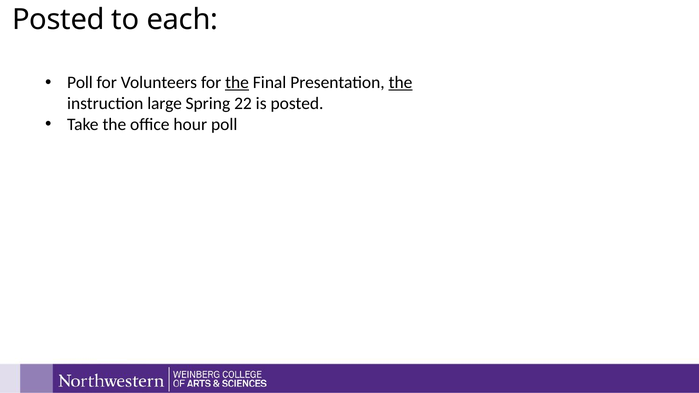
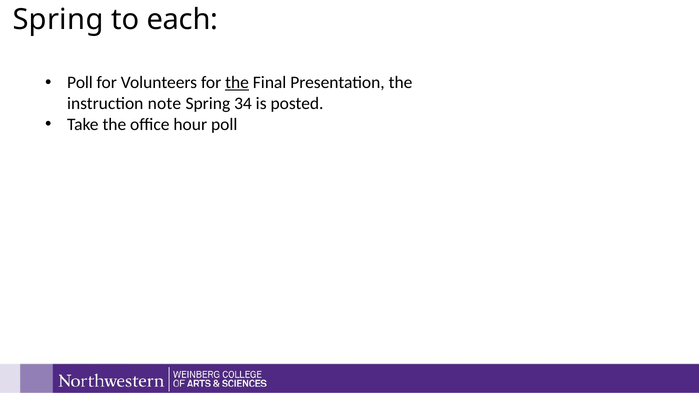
Posted: Posted -> Spring (58, 20)
the underline: present -> none (401, 83)
large: large -> note (164, 104)
22: 22 -> 34 (243, 104)
